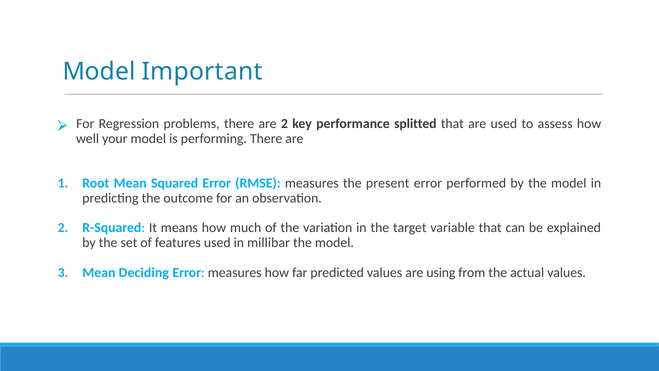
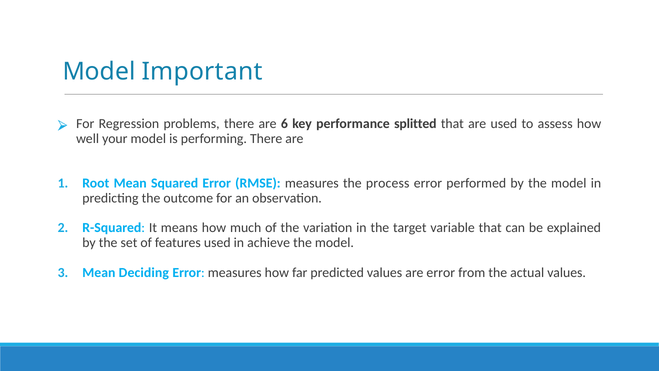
are 2: 2 -> 6 (284, 124)
present: present -> process (388, 183)
millibar: millibar -> achieve (269, 243)
are using: using -> error (441, 272)
